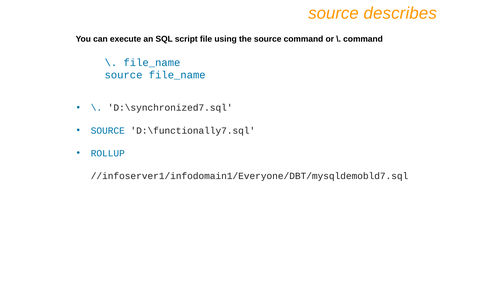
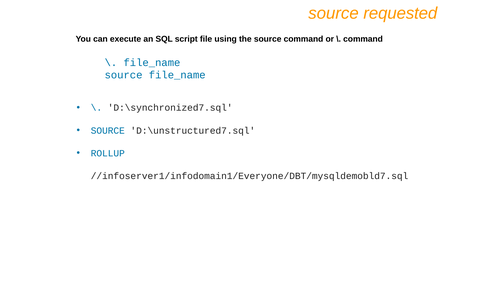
describes: describes -> requested (400, 13)
D:\functionally7.sql: D:\functionally7.sql -> D:\unstructured7.sql (193, 130)
